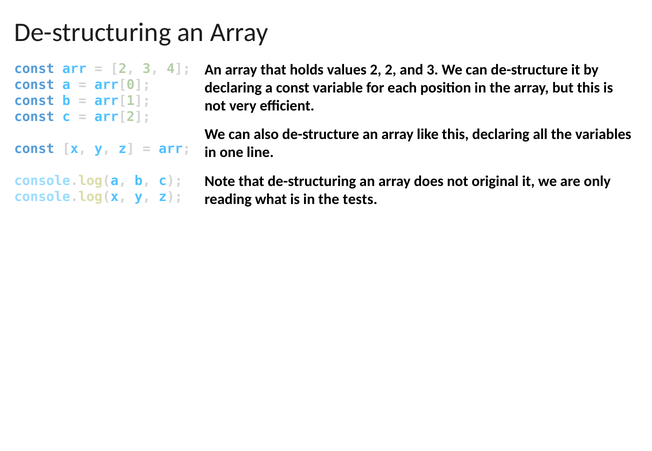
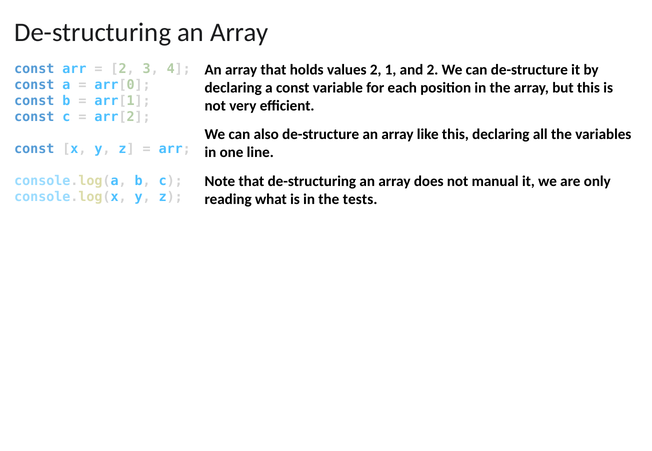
2 2: 2 -> 1 (391, 70)
and 3: 3 -> 2 (432, 70)
original: original -> manual (495, 181)
